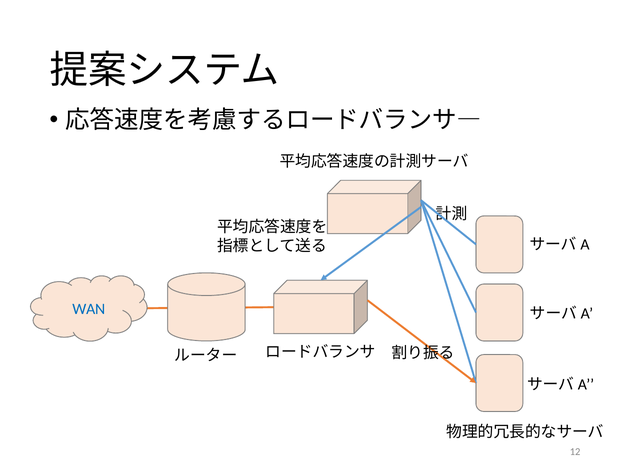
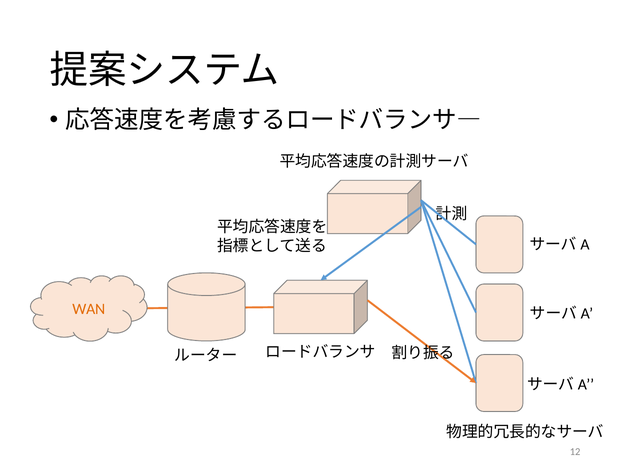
WAN colour: blue -> orange (89, 309)
